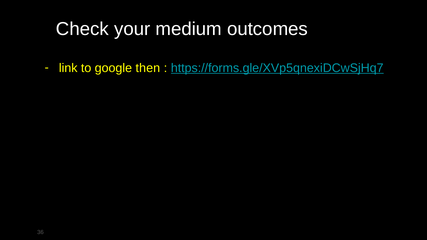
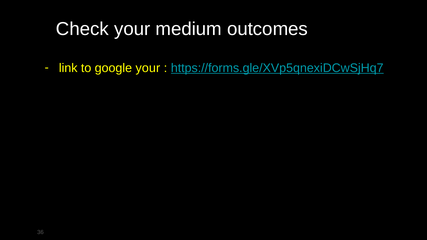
google then: then -> your (148, 68)
